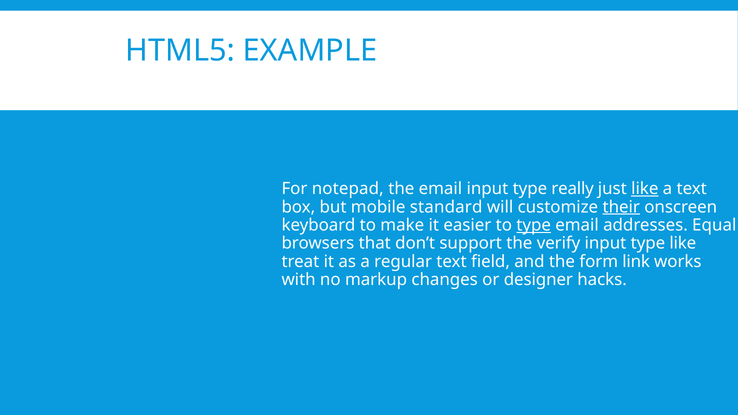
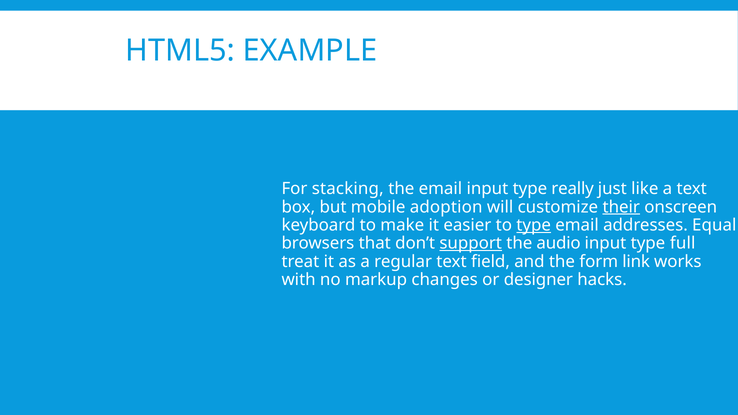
notepad: notepad -> stacking (348, 189)
like underline: present -> none (645, 189)
standard: standard -> adoption (446, 207)
support underline: none -> present (471, 243)
verify: verify -> audio (559, 243)
type like: like -> full (683, 243)
